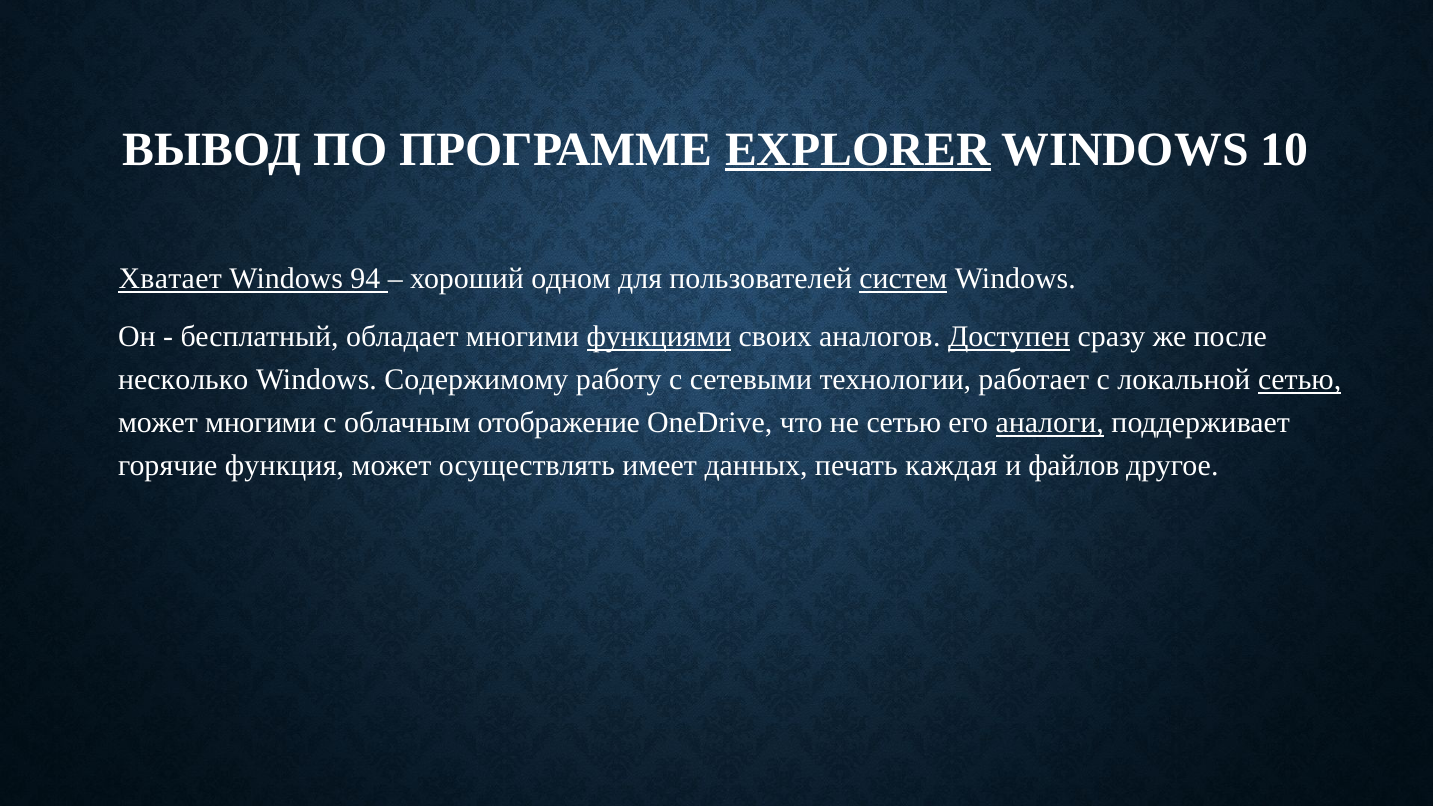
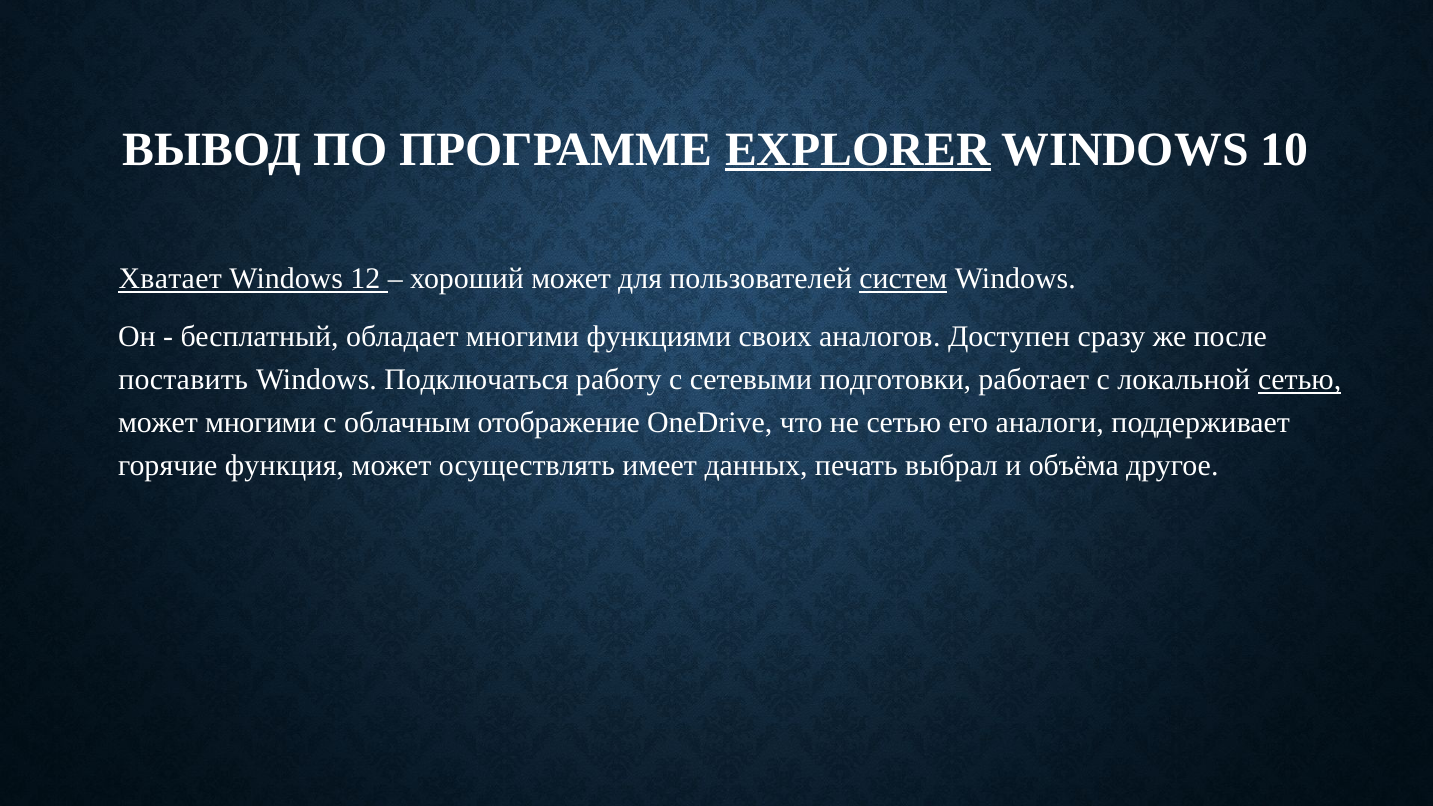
94: 94 -> 12 (365, 279)
хороший одном: одном -> может (571, 279)
функциями underline: present -> none (659, 337)
Доступен underline: present -> none (1009, 337)
несколько: несколько -> поставить (183, 380)
Содержимому: Содержимому -> Подключаться (476, 380)
технологии: технологии -> подготовки (895, 380)
аналоги underline: present -> none (1050, 423)
каждая: каждая -> выбрал (952, 466)
файлов: файлов -> объёма (1074, 466)
